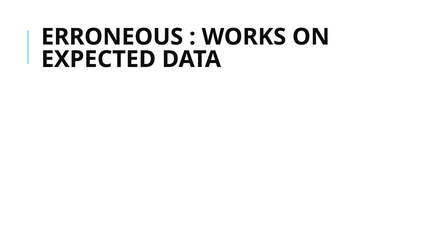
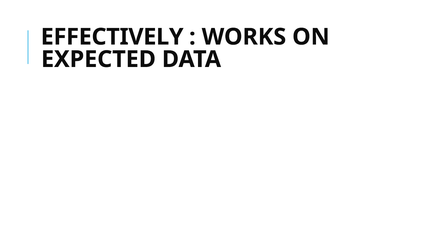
ERRONEOUS: ERRONEOUS -> EFFECTIVELY (112, 37)
